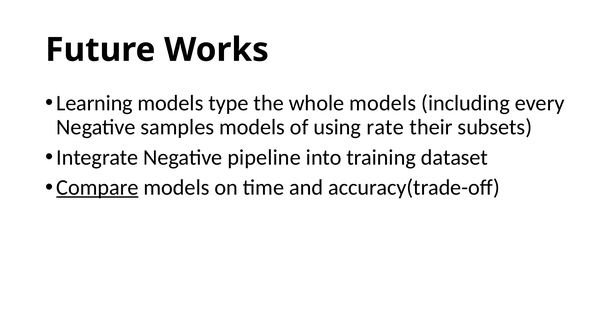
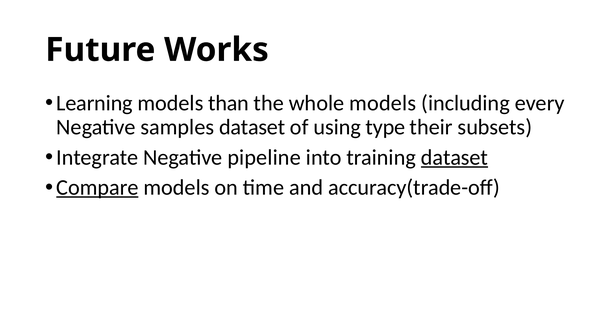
type: type -> than (229, 103)
samples models: models -> dataset (252, 127)
rate: rate -> type (385, 127)
dataset underline: none -> present (454, 157)
